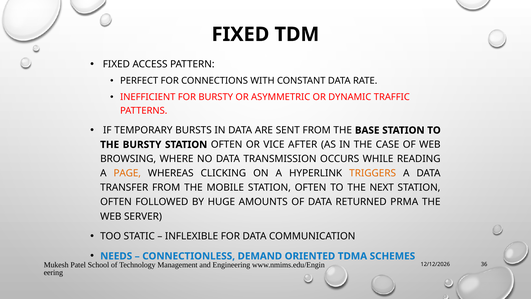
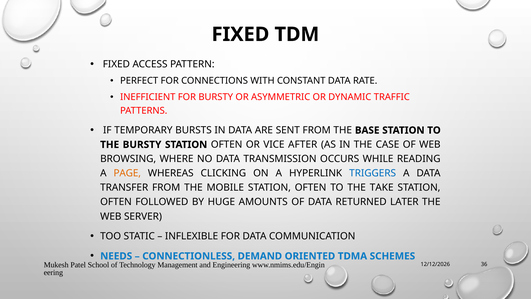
TRIGGERS colour: orange -> blue (373, 173)
NEXT: NEXT -> TAKE (382, 187)
PRMA: PRMA -> LATER (404, 202)
